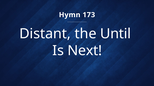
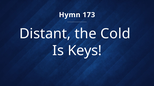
Until: Until -> Cold (115, 34)
Next: Next -> Keys (85, 51)
